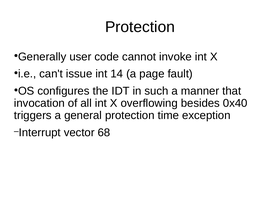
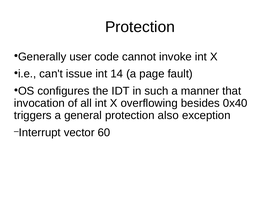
time: time -> also (168, 115)
68: 68 -> 60 (104, 132)
